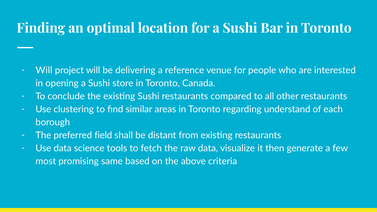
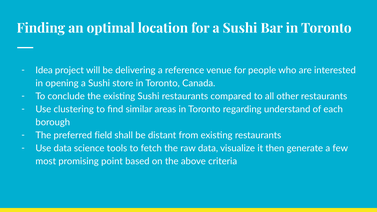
Will: Will -> Idea (44, 70)
same: same -> point (112, 161)
